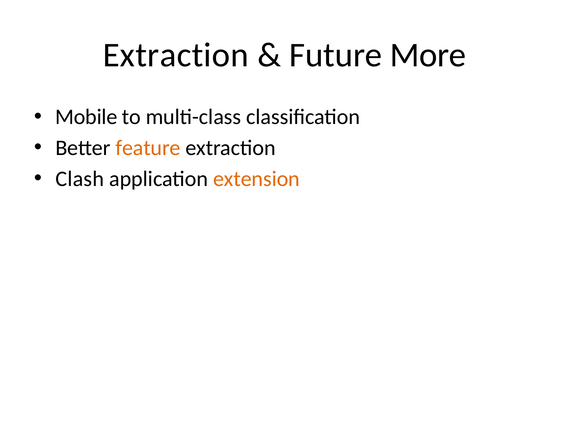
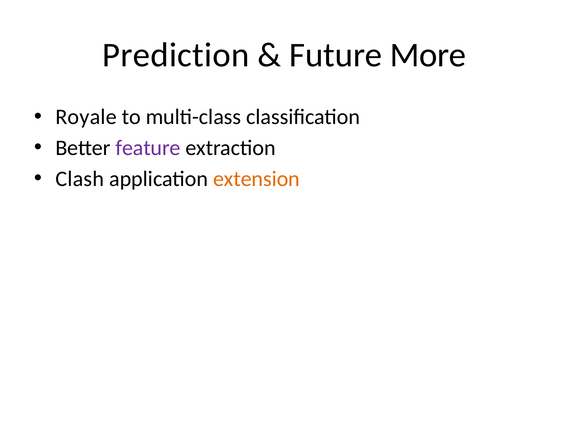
Extraction: Extraction -> Prediction (176, 55)
Mobile: Mobile -> Royale (86, 117)
feature colour: orange -> purple (148, 148)
